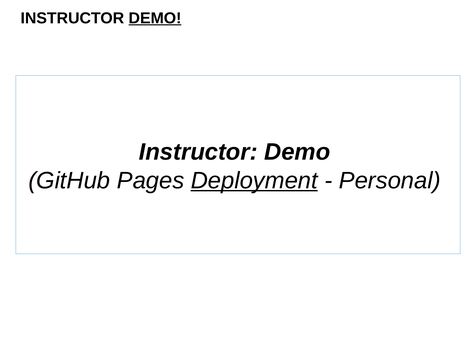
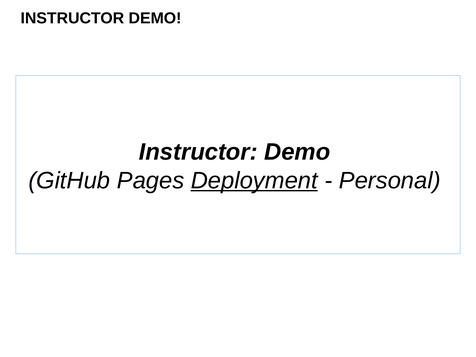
DEMO underline: present -> none (155, 18)
